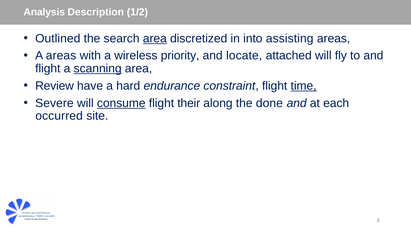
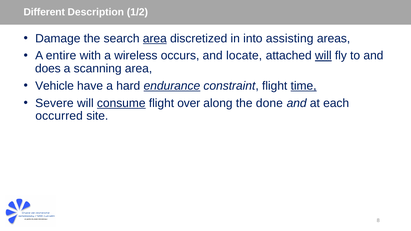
Analysis: Analysis -> Different (44, 12)
Outlined: Outlined -> Damage (58, 39)
A areas: areas -> entire (61, 56)
priority: priority -> occurs (180, 56)
will underline: none -> present (323, 56)
flight: flight -> does (48, 69)
scanning underline: present -> none (98, 69)
Review: Review -> Vehicle (55, 86)
endurance underline: none -> present (172, 86)
their: their -> over (189, 103)
